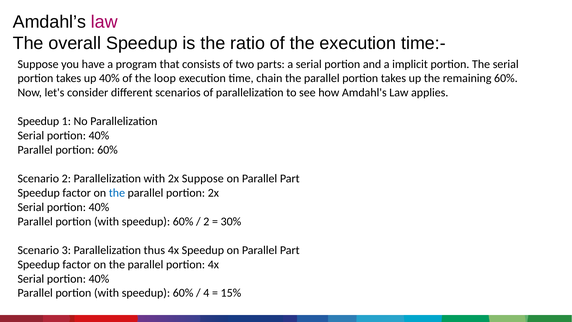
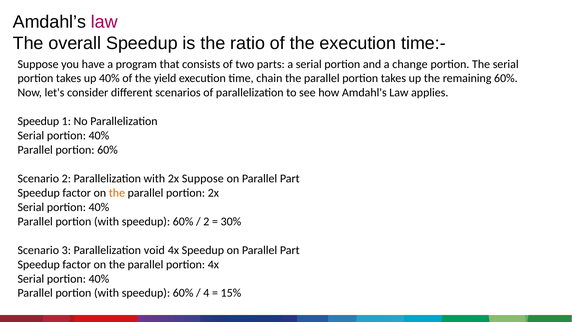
implicit: implicit -> change (410, 64)
loop: loop -> yield (165, 78)
the colour: blue -> orange (117, 193)
thus: thus -> void (154, 250)
